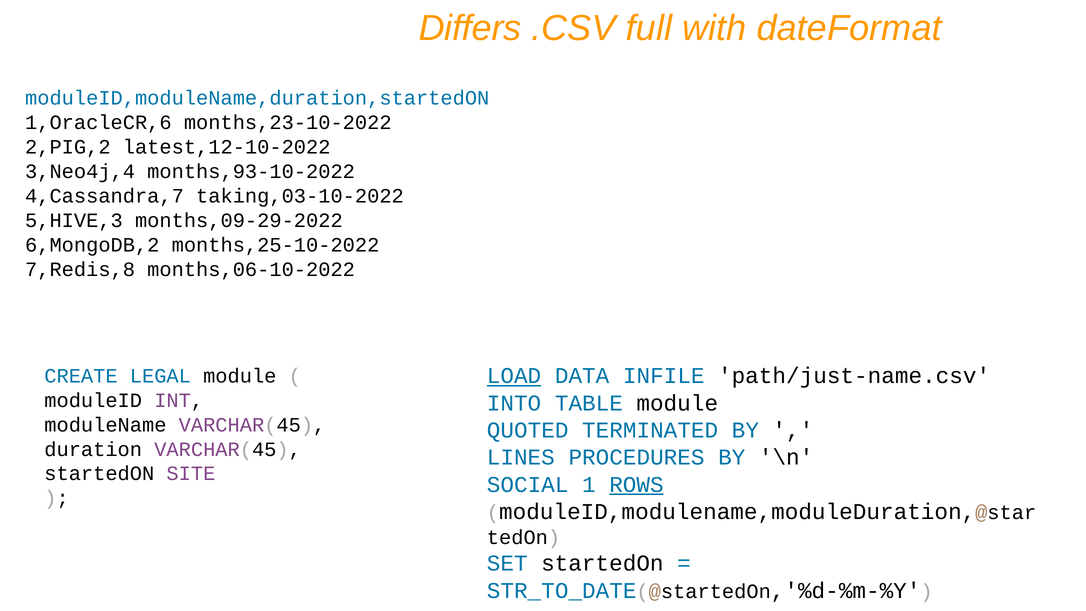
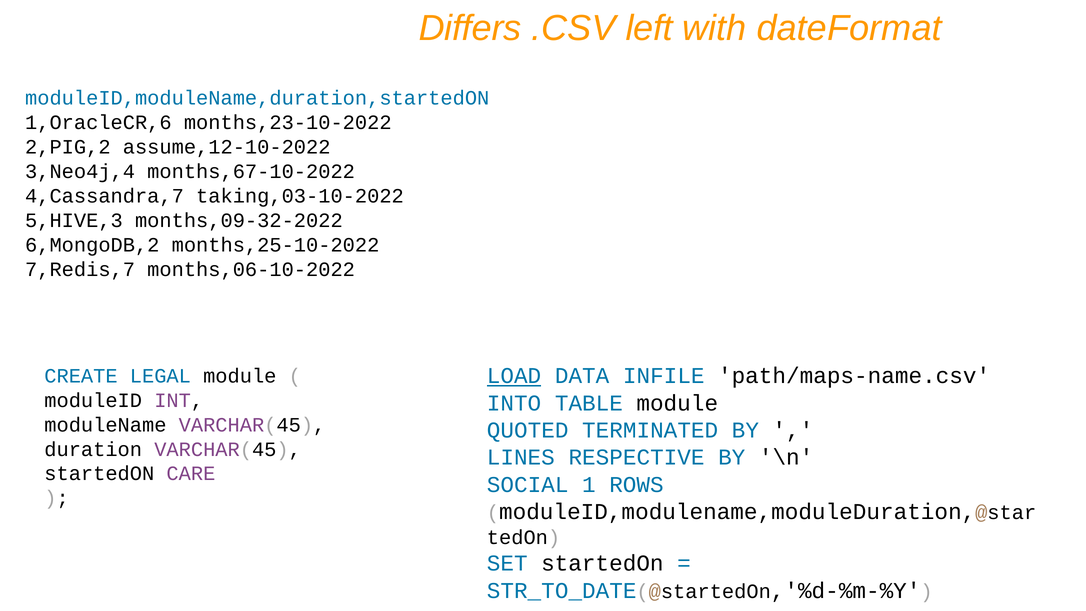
full: full -> left (649, 28)
latest,12-10-2022: latest,12-10-2022 -> assume,12-10-2022 (227, 147)
months,93-10-2022: months,93-10-2022 -> months,67-10-2022 (251, 172)
months,09-29-2022: months,09-29-2022 -> months,09-32-2022 (239, 220)
7,Redis,8: 7,Redis,8 -> 7,Redis,7 (80, 269)
path/just-name.csv: path/just-name.csv -> path/maps-name.csv (854, 376)
PROCEDURES: PROCEDURES -> RESPECTIVE (637, 457)
SITE: SITE -> CARE (191, 474)
ROWS underline: present -> none (636, 485)
